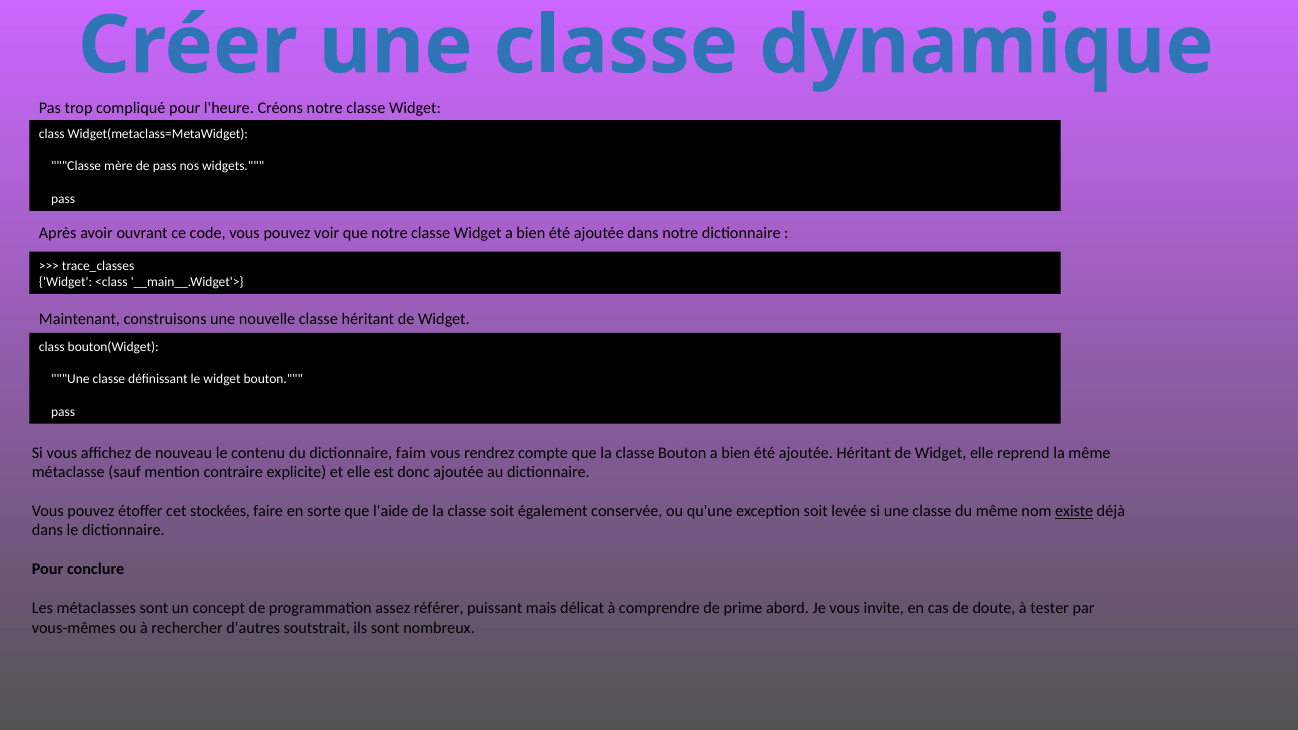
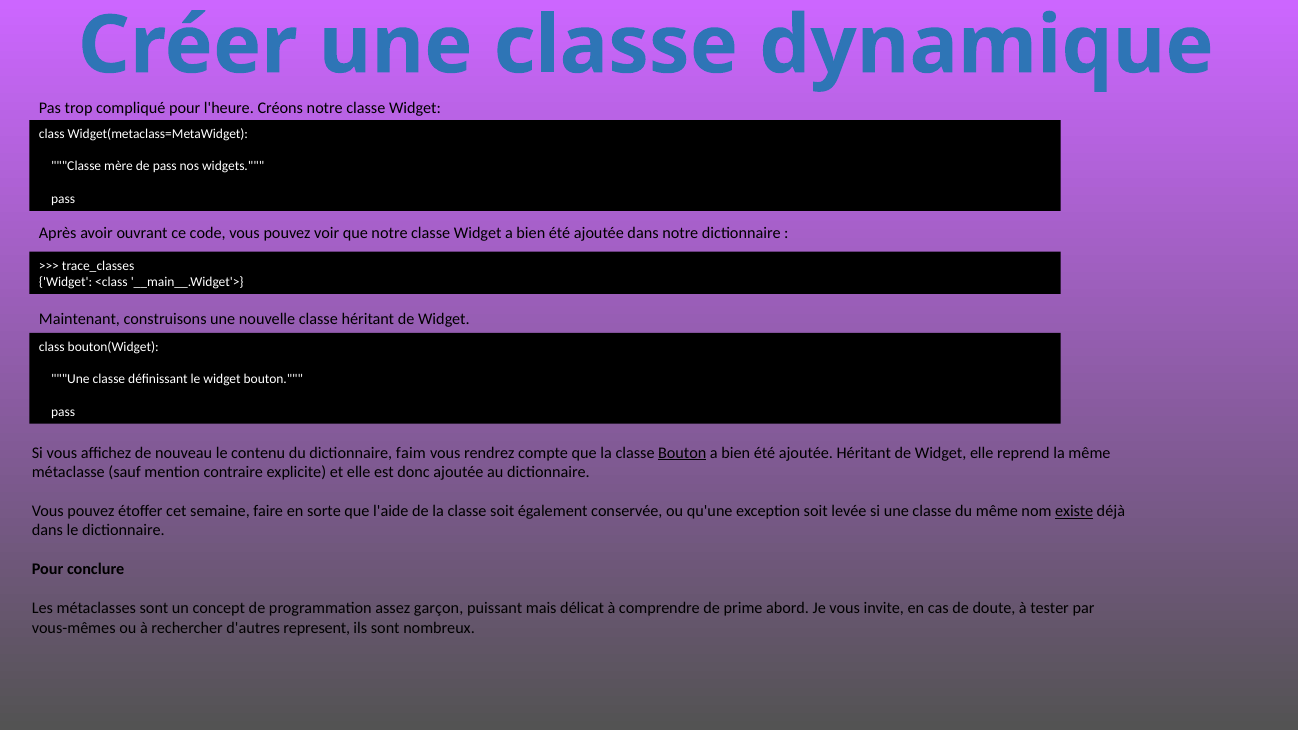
Bouton underline: none -> present (682, 453)
stockées: stockées -> semaine (220, 511)
référer: référer -> garçon (439, 608)
soutstrait: soutstrait -> represent (317, 628)
